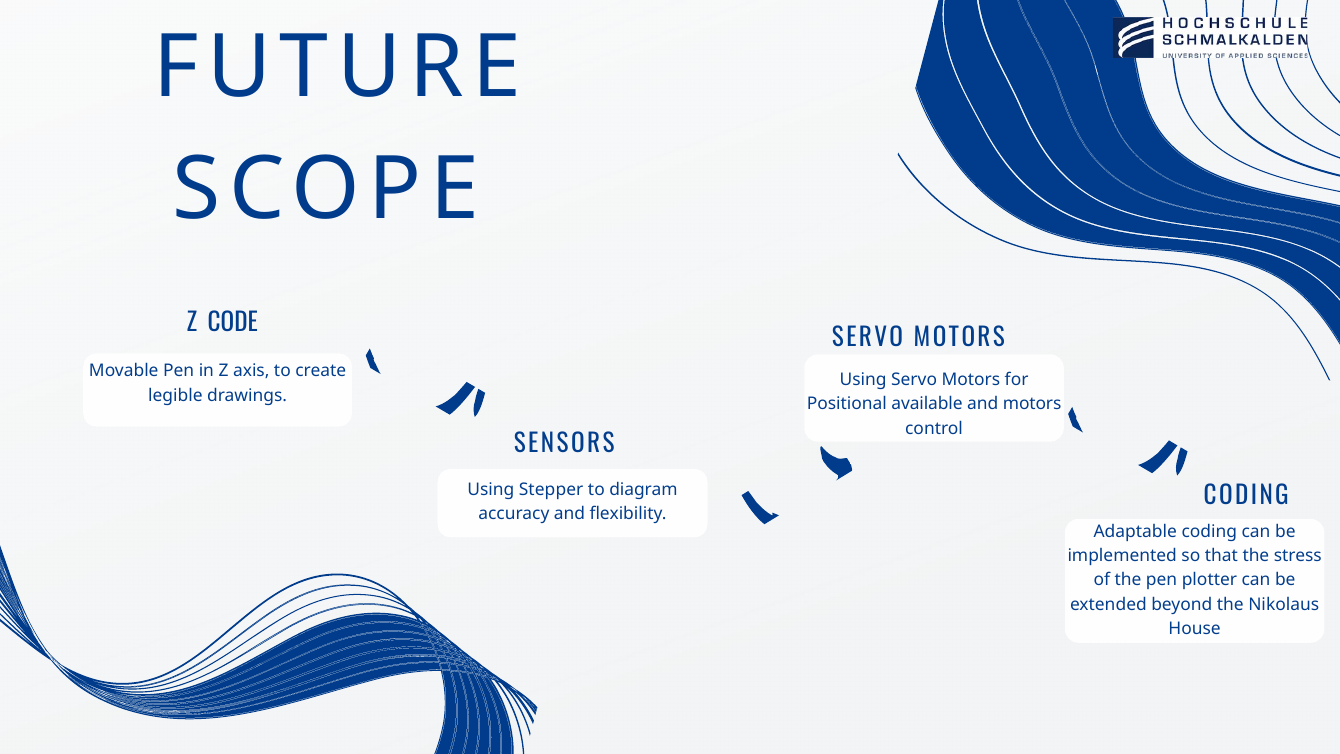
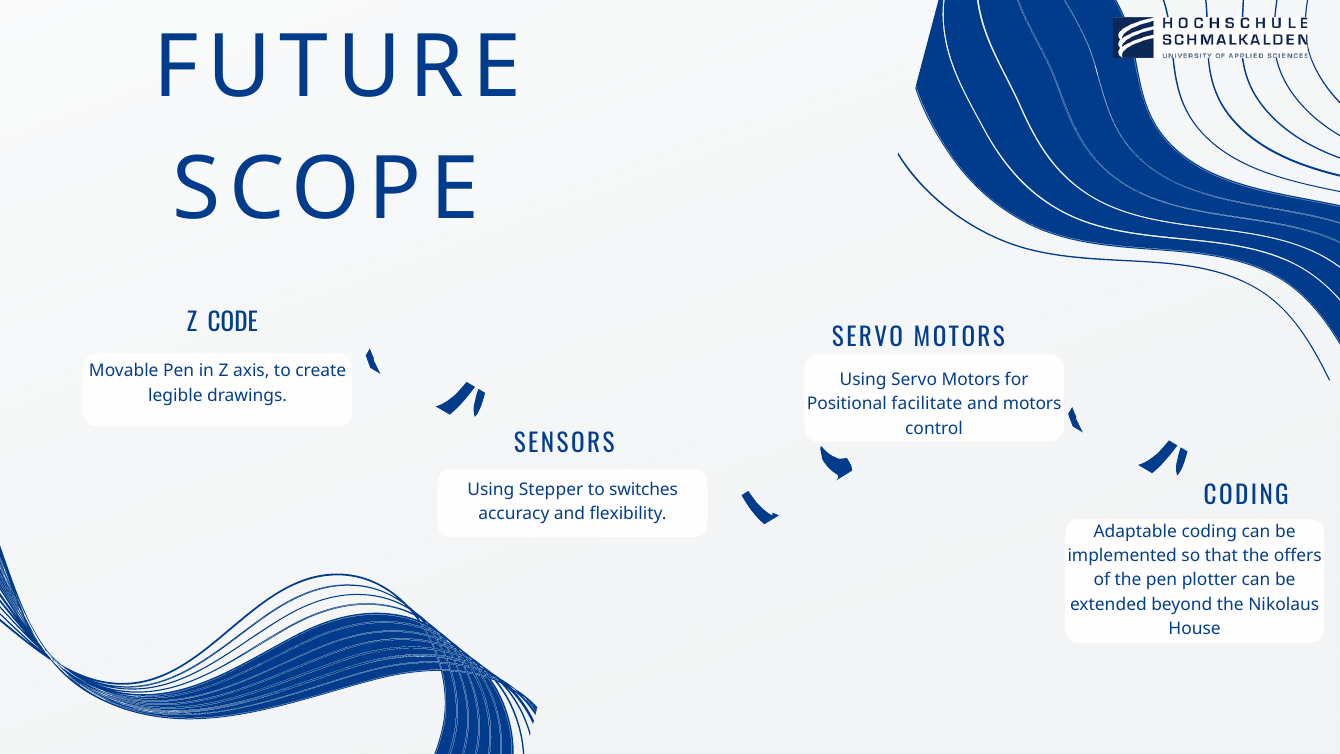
available: available -> facilitate (927, 404)
diagram: diagram -> switches (644, 489)
stress: stress -> offers (1298, 556)
